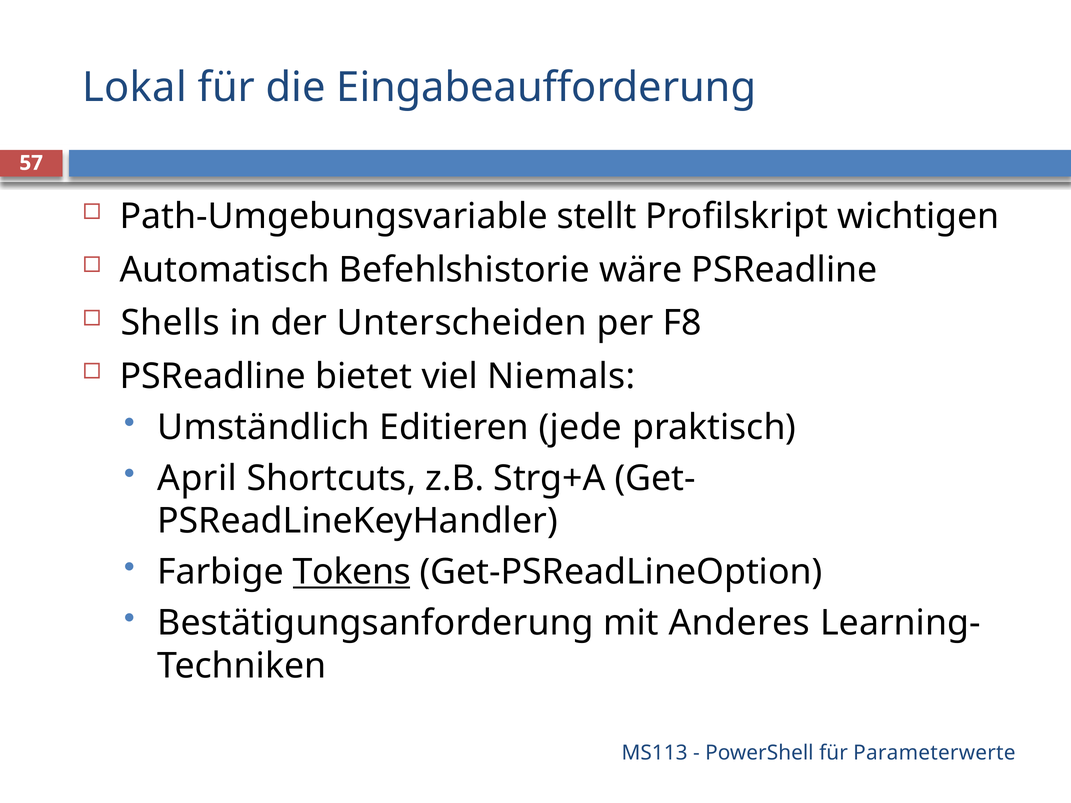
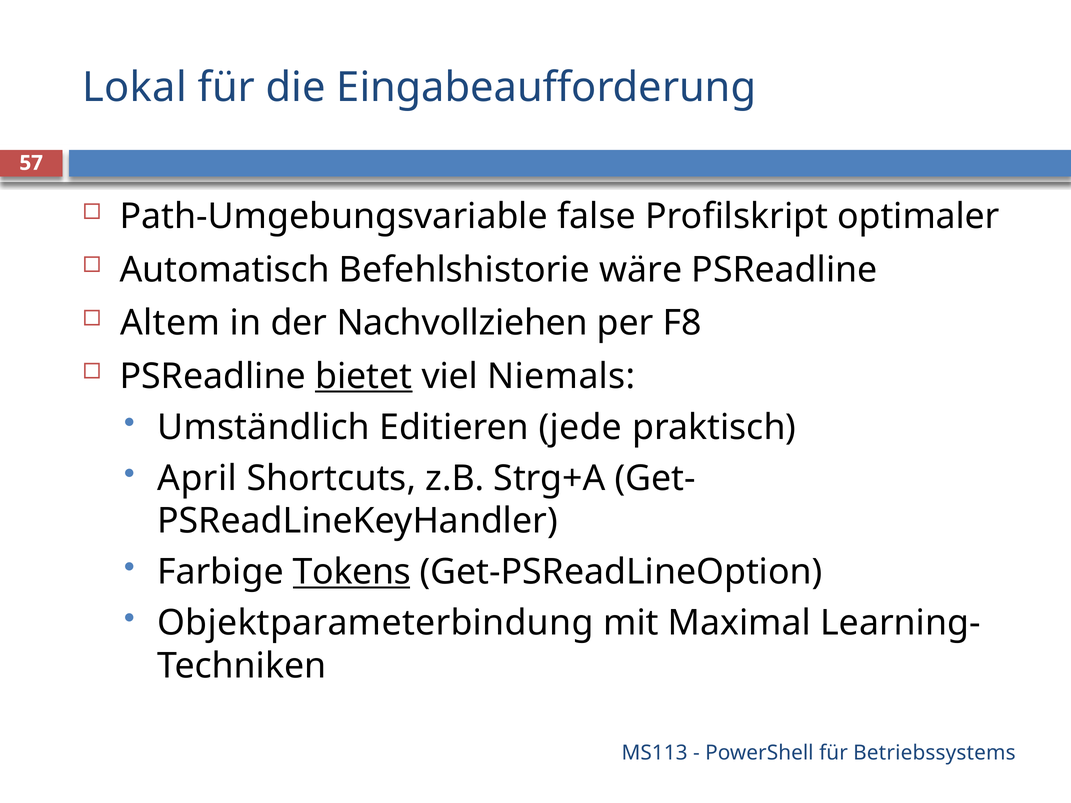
stellt: stellt -> false (597, 217)
wichtigen: wichtigen -> optimaler (918, 217)
Shells: Shells -> Altem (170, 323)
Unterscheiden: Unterscheiden -> Nachvollziehen (462, 323)
bietet underline: none -> present (364, 376)
Bestätigungsanforderung: Bestätigungsanforderung -> Objektparameterbindung (375, 623)
Anderes: Anderes -> Maximal (739, 623)
Parameterwerte: Parameterwerte -> Betriebssystems (934, 753)
